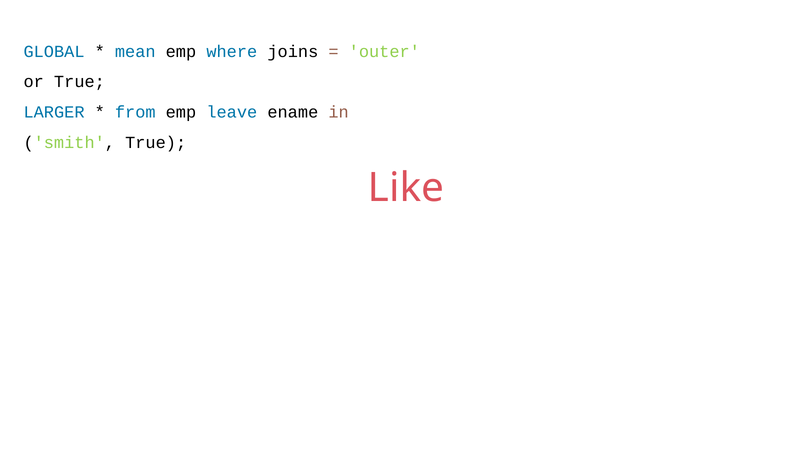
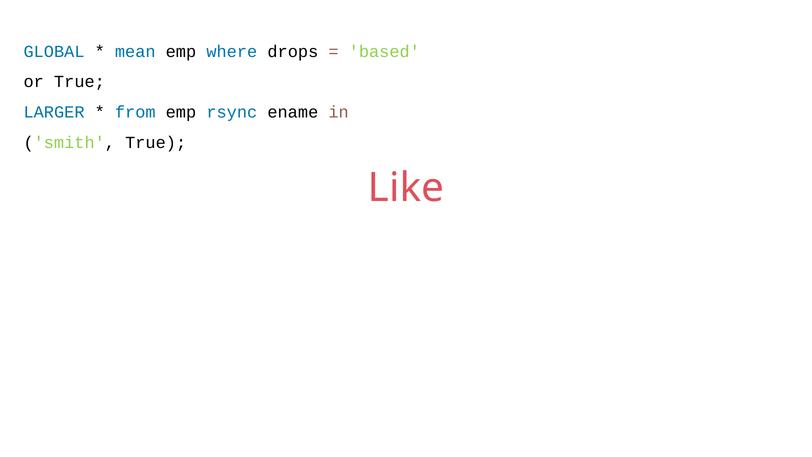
joins: joins -> drops (293, 51)
outer: outer -> based (384, 51)
leave: leave -> rsync (232, 112)
